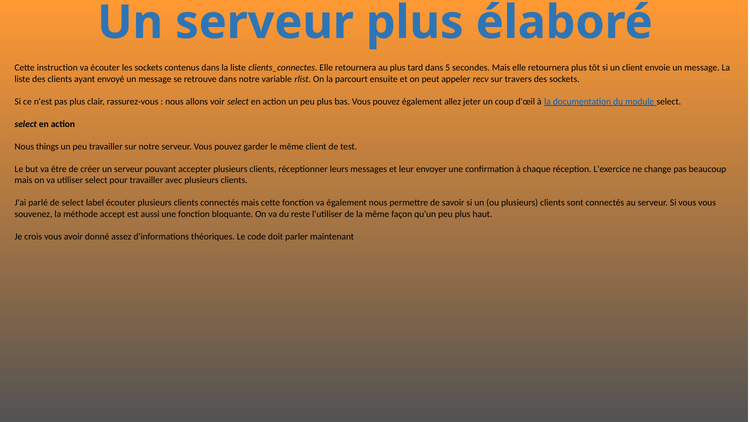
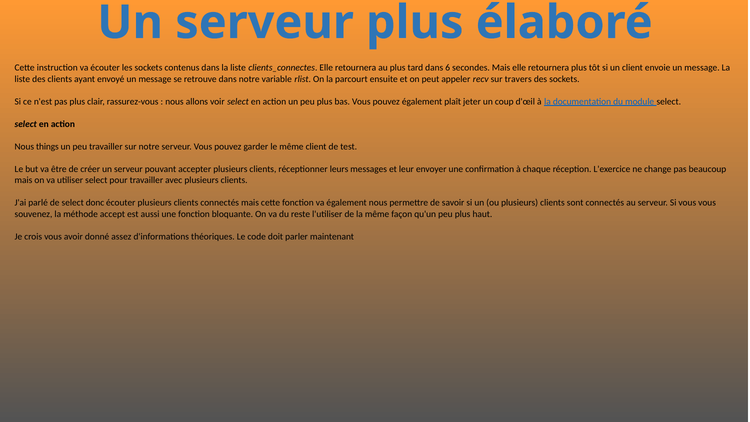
5: 5 -> 6 (448, 68)
allez: allez -> plaît (453, 101)
label: label -> donc (95, 203)
